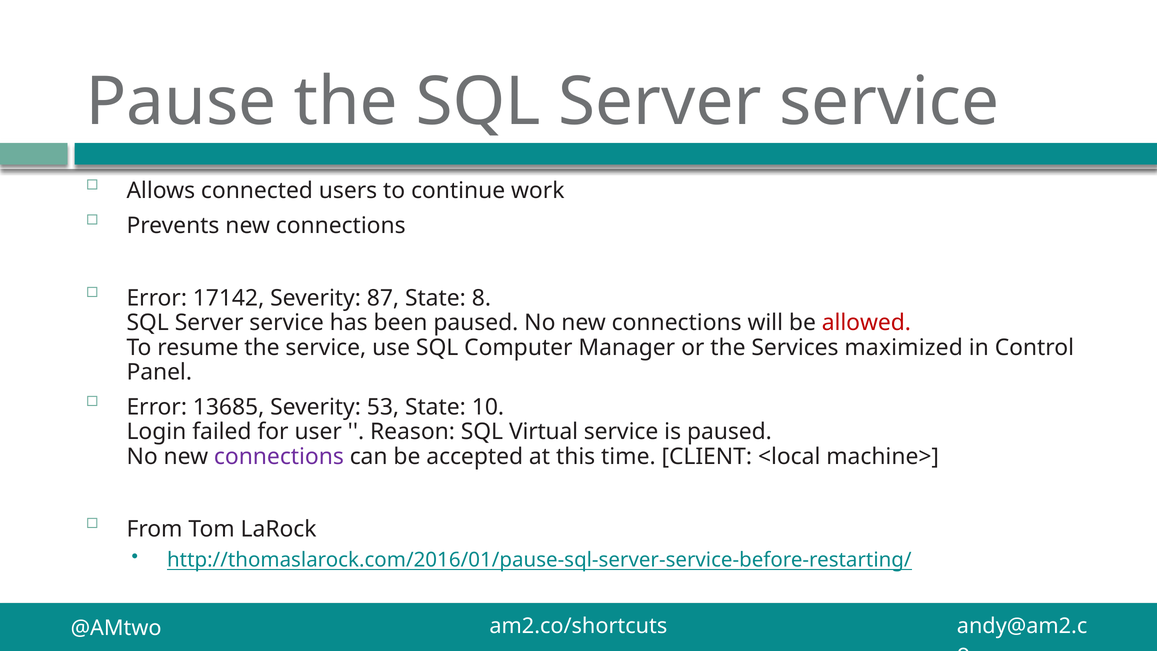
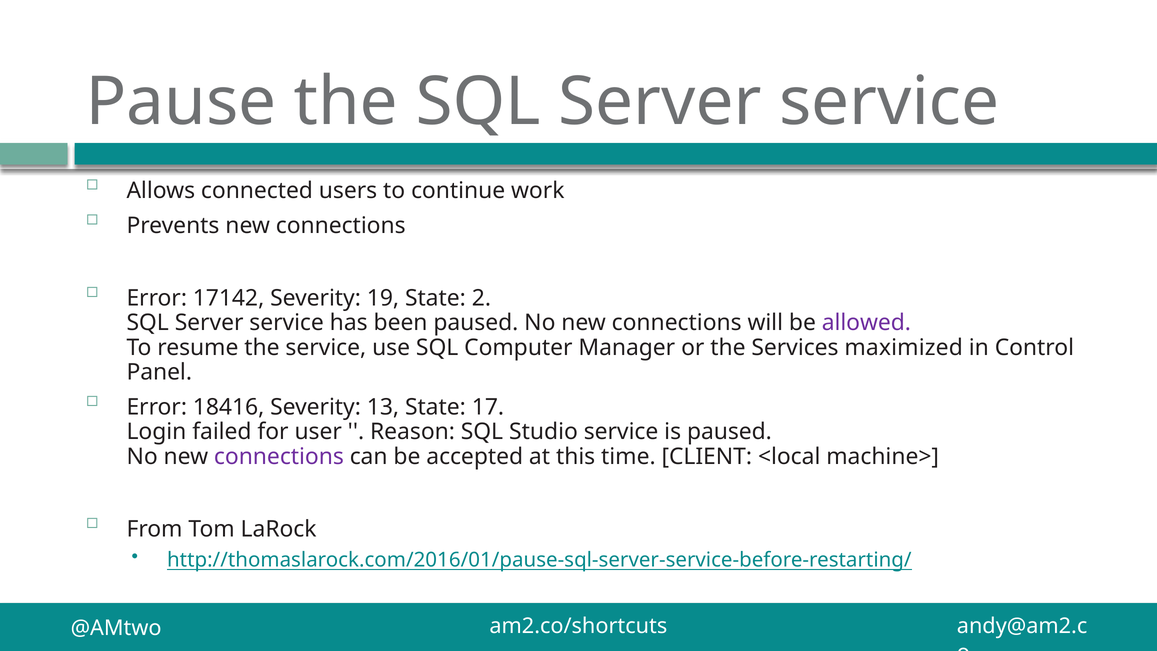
87: 87 -> 19 (383, 298)
8: 8 -> 2 (481, 298)
allowed colour: red -> purple (866, 323)
13685: 13685 -> 18416 (229, 407)
53: 53 -> 13 (383, 407)
10: 10 -> 17 (488, 407)
Virtual: Virtual -> Studio (543, 432)
